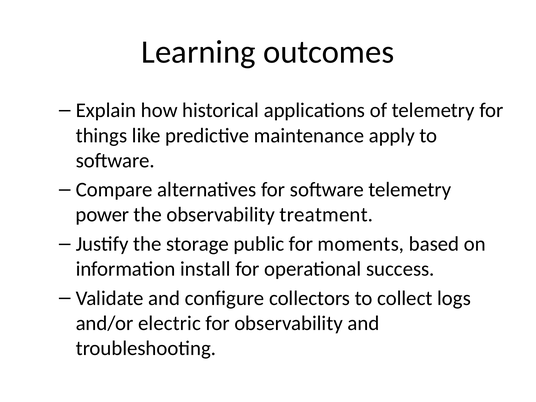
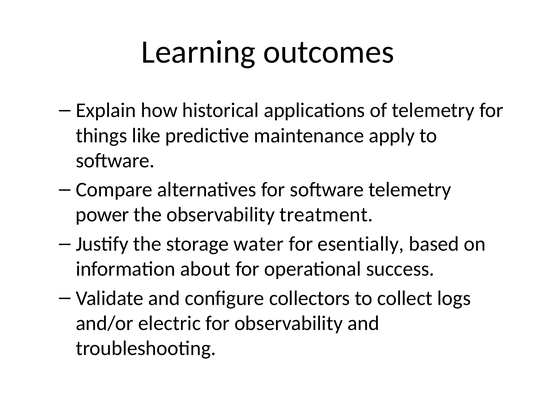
public: public -> water (259, 244)
moments: moments -> esentially (361, 244)
install: install -> about (205, 269)
